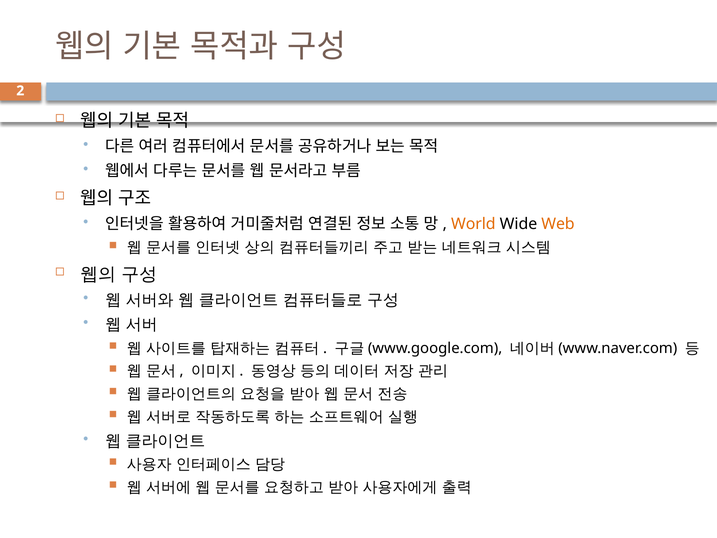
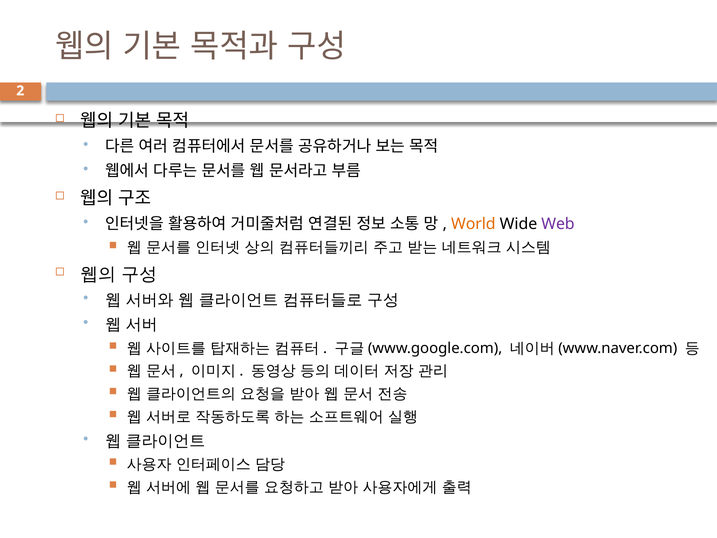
Web colour: orange -> purple (558, 224)
